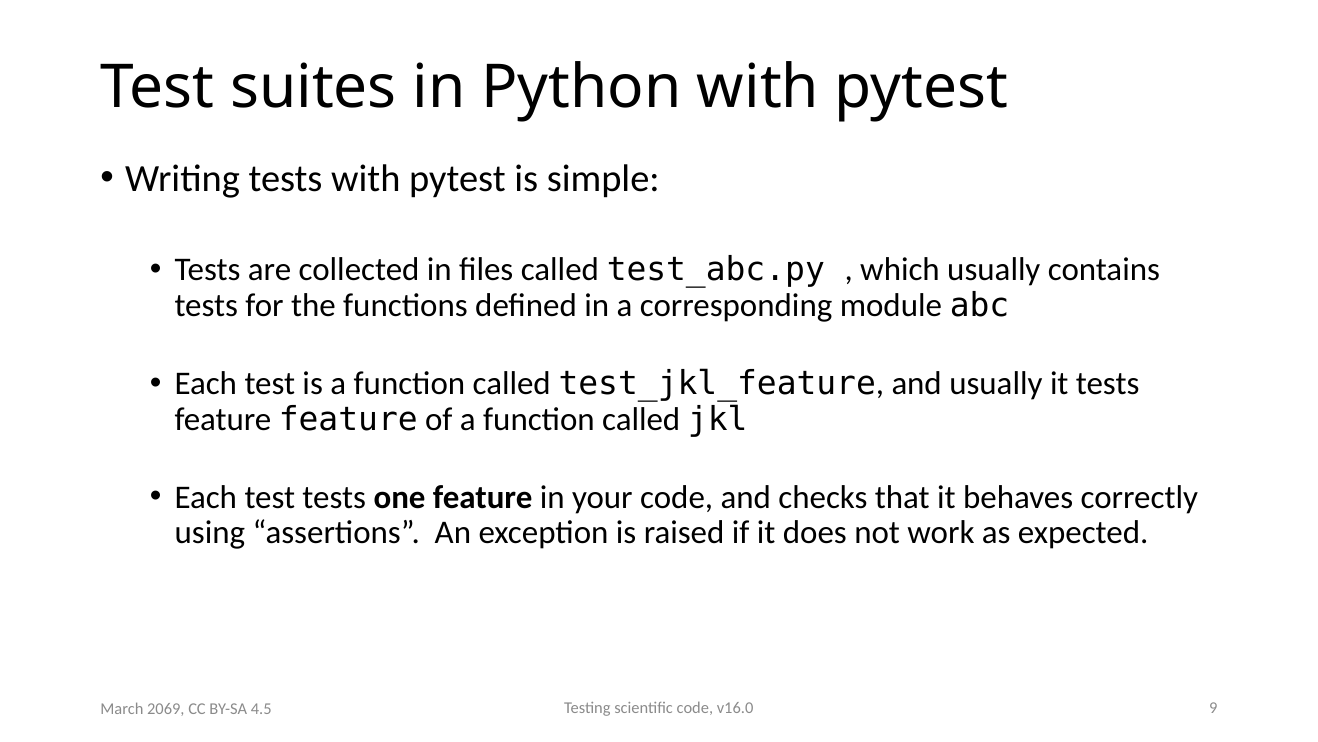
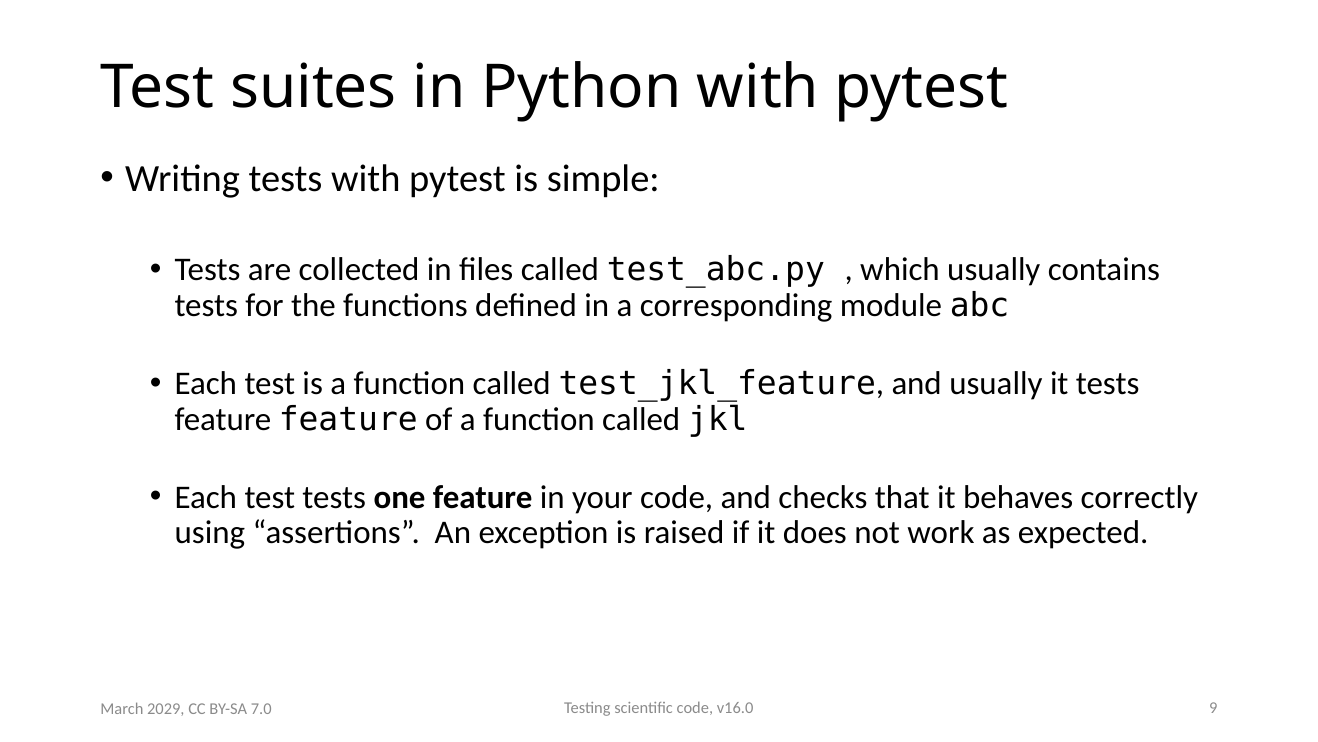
2069: 2069 -> 2029 (166, 708)
4.5: 4.5 -> 7.0 (261, 708)
